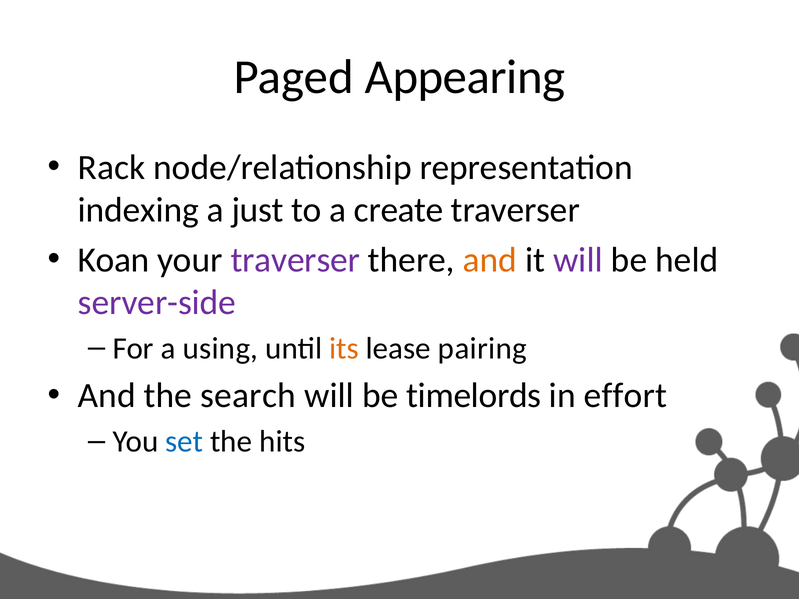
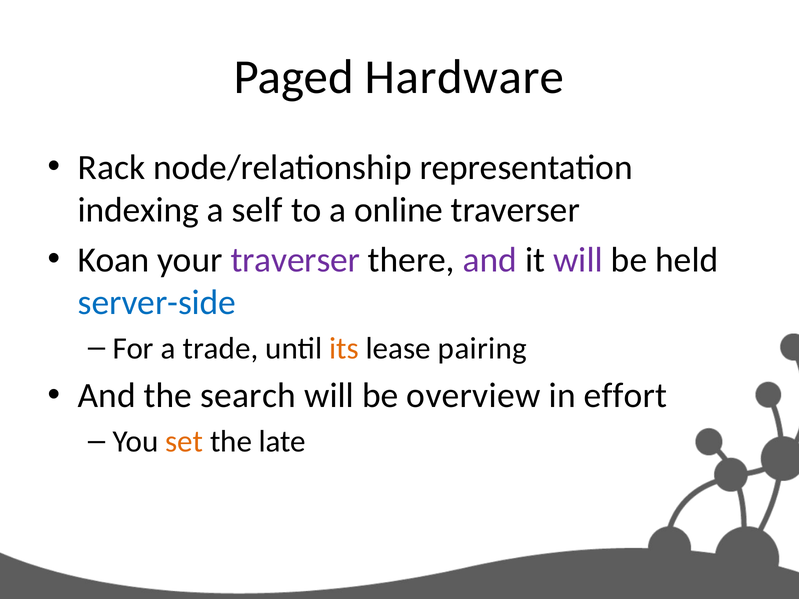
Appearing: Appearing -> Hardware (465, 77)
just: just -> self (257, 210)
create: create -> online (399, 210)
and colour: orange -> purple (490, 260)
server-side colour: purple -> blue (157, 303)
using: using -> trade (220, 348)
timelords: timelords -> overview (473, 396)
set colour: blue -> orange (184, 442)
hits: hits -> late (282, 442)
